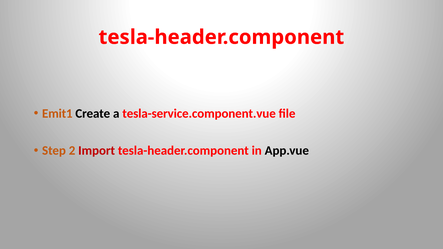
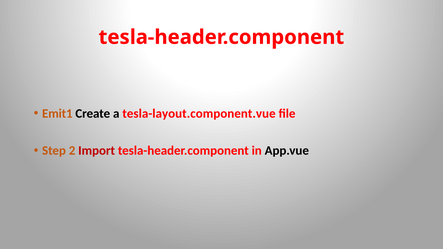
tesla-service.component.vue: tesla-service.component.vue -> tesla-layout.component.vue (199, 114)
